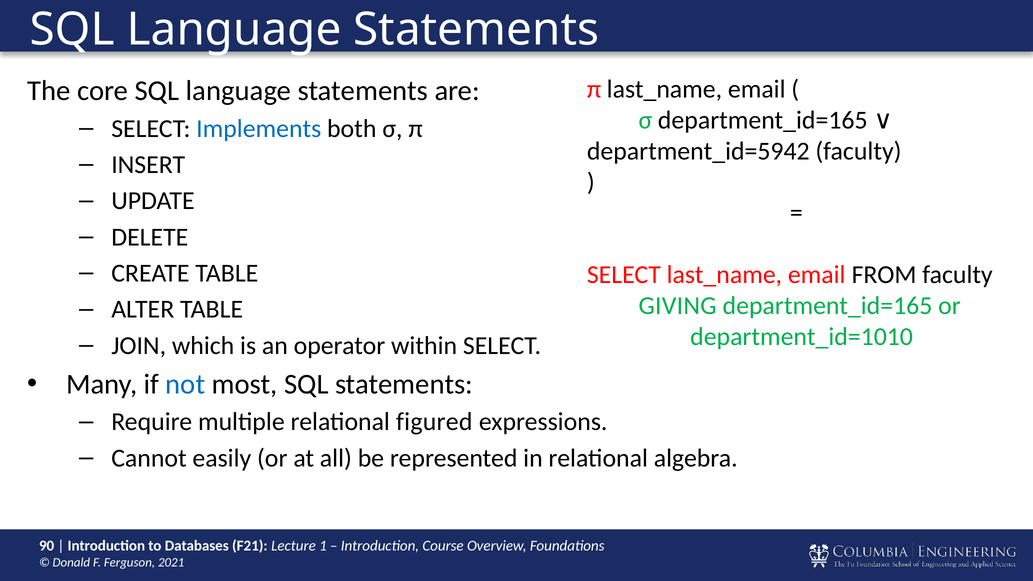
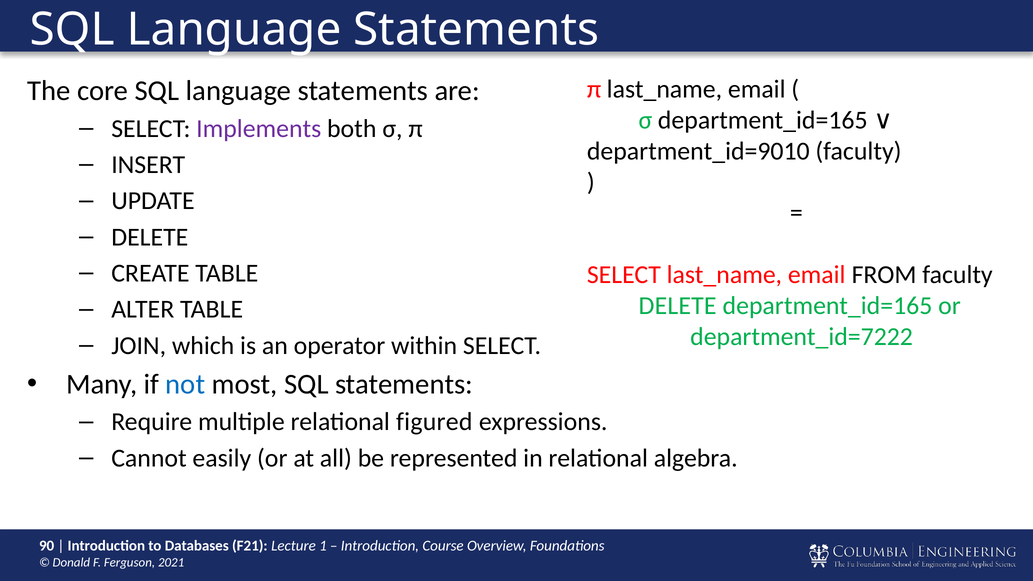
Implements colour: blue -> purple (259, 129)
department_id=5942: department_id=5942 -> department_id=9010 (698, 151)
GIVING: GIVING -> DELETE (678, 306)
department_id=1010: department_id=1010 -> department_id=7222 (802, 337)
